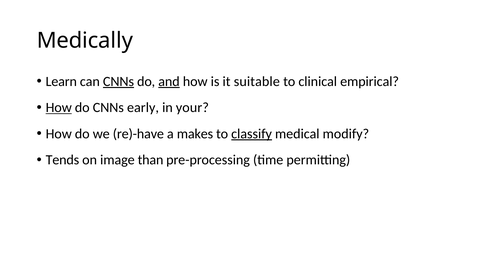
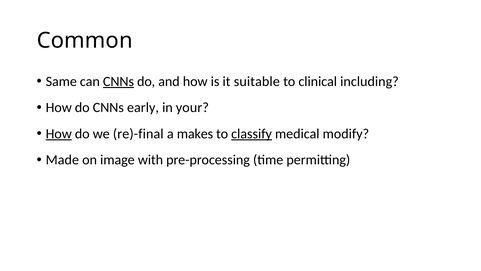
Medically: Medically -> Common (85, 40)
Learn: Learn -> Same (61, 81)
and underline: present -> none (169, 81)
empirical: empirical -> including (370, 81)
How underline: present -> none (59, 107)
How underline: none -> present (59, 134)
re)-have: re)-have -> re)-final (138, 134)
Tends: Tends -> Made (62, 160)
than: than -> with (151, 160)
